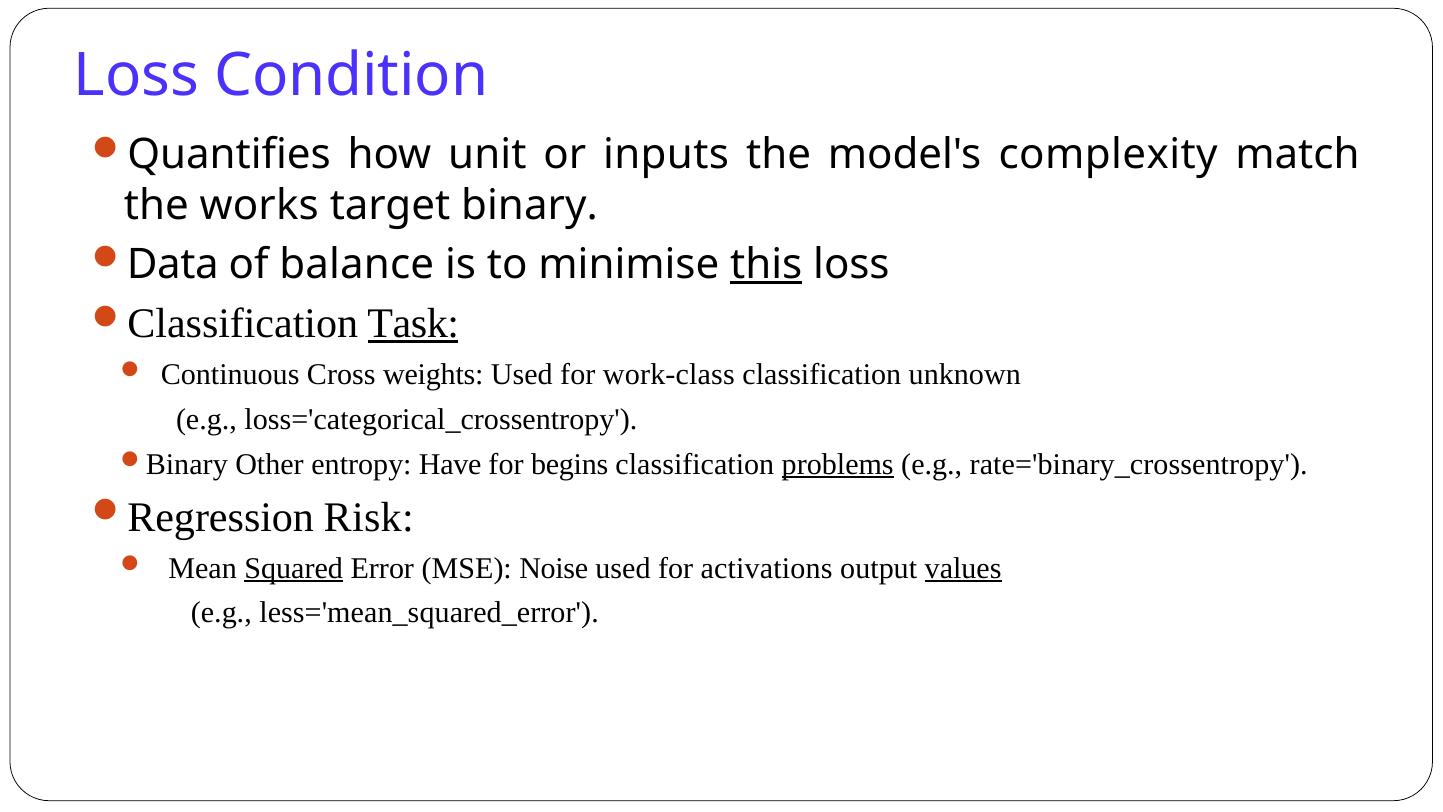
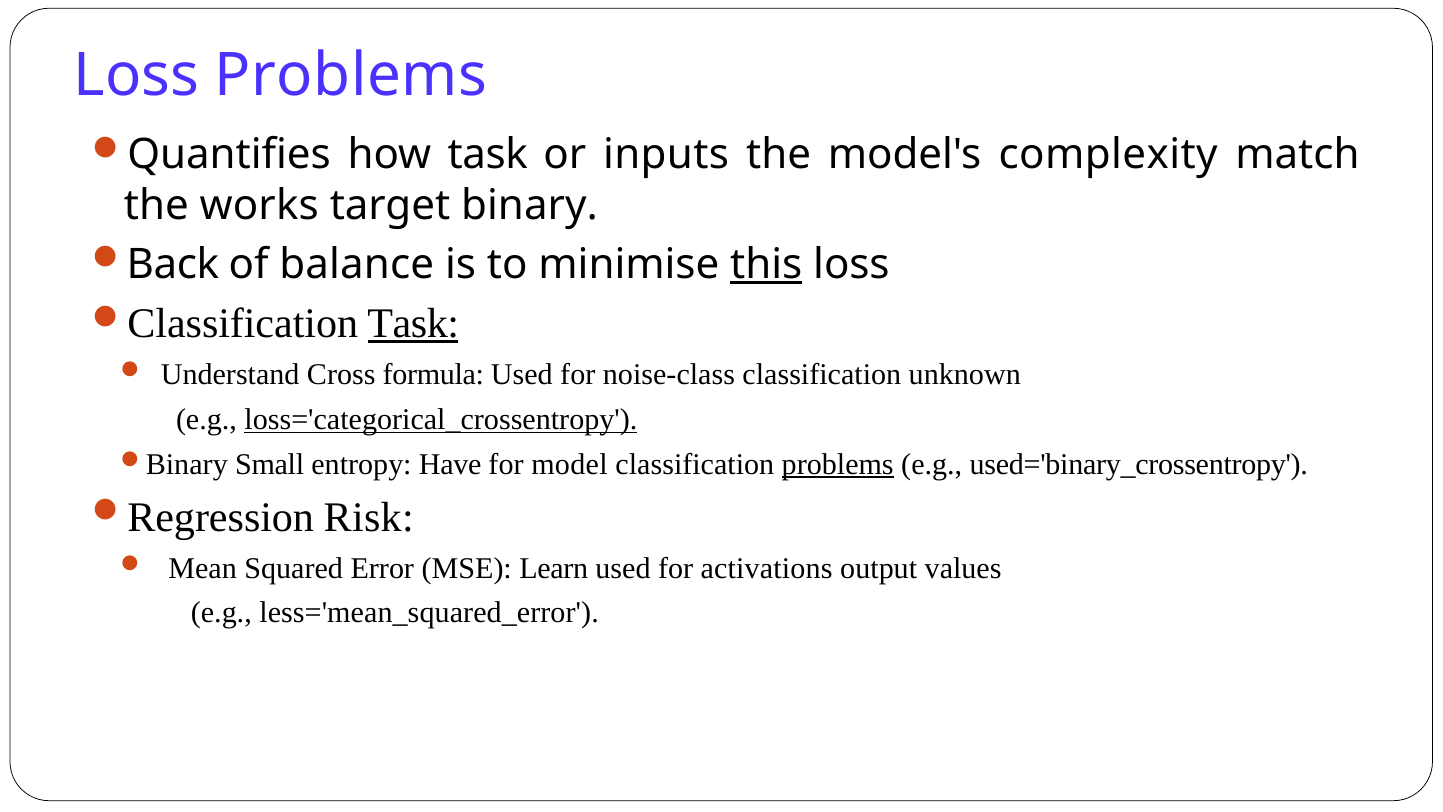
Loss Condition: Condition -> Problems (351, 75)
how unit: unit -> task (488, 155)
Data: Data -> Back (173, 264)
Continuous: Continuous -> Understand (230, 375)
weights: weights -> formula (433, 375)
work-class: work-class -> noise-class (669, 375)
loss='categorical_crossentropy underline: none -> present (441, 419)
Other: Other -> Small (270, 464)
begins: begins -> model (569, 464)
rate='binary_crossentropy: rate='binary_crossentropy -> used='binary_crossentropy (1139, 464)
Squared underline: present -> none (294, 568)
Noise: Noise -> Learn (554, 568)
values underline: present -> none (963, 568)
